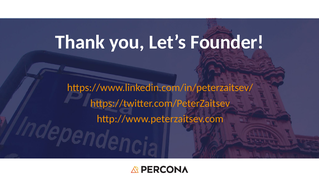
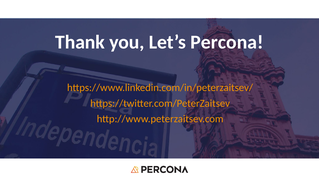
Founder: Founder -> Percona (227, 42)
